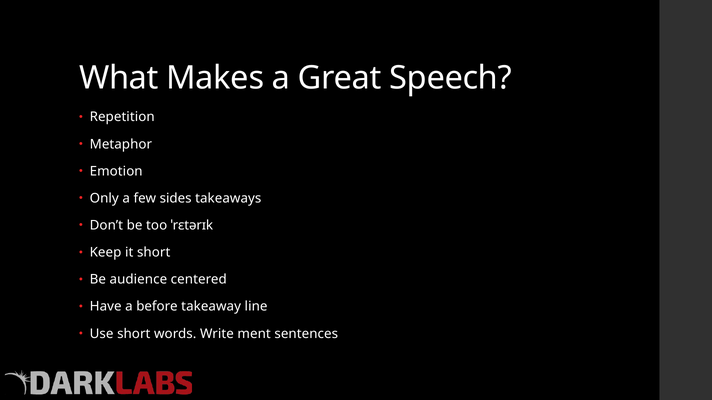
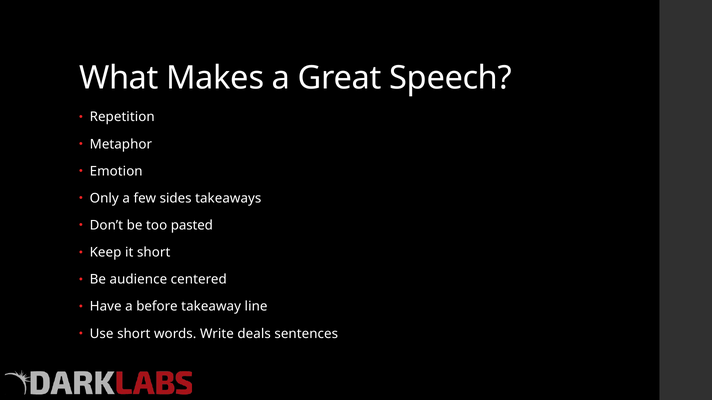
ˈrɛtərɪk: ˈrɛtərɪk -> pasted (192, 226)
ment: ment -> deals (254, 334)
